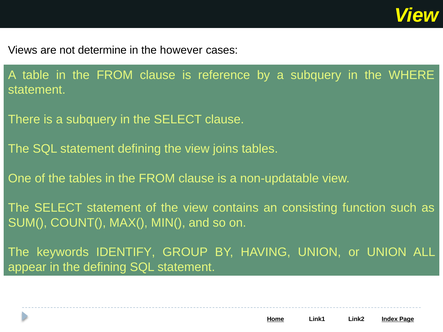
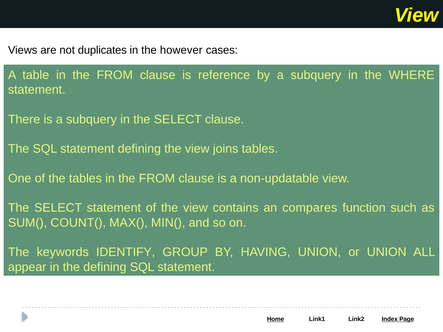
determine: determine -> duplicates (102, 50)
consisting: consisting -> compares (310, 208)
